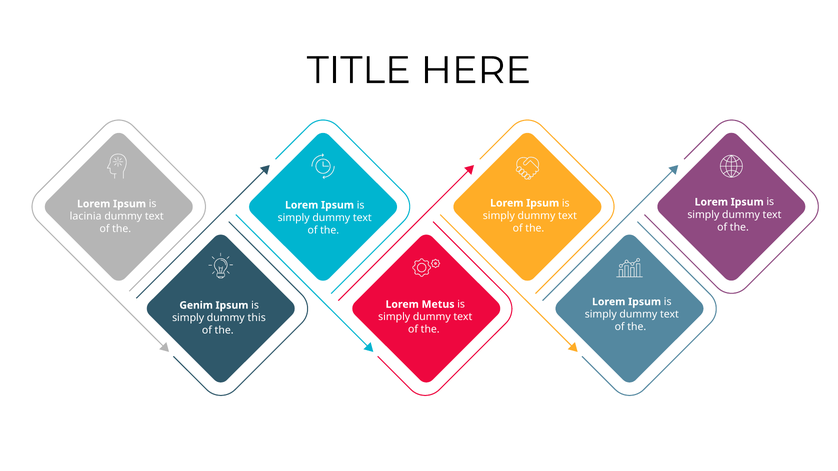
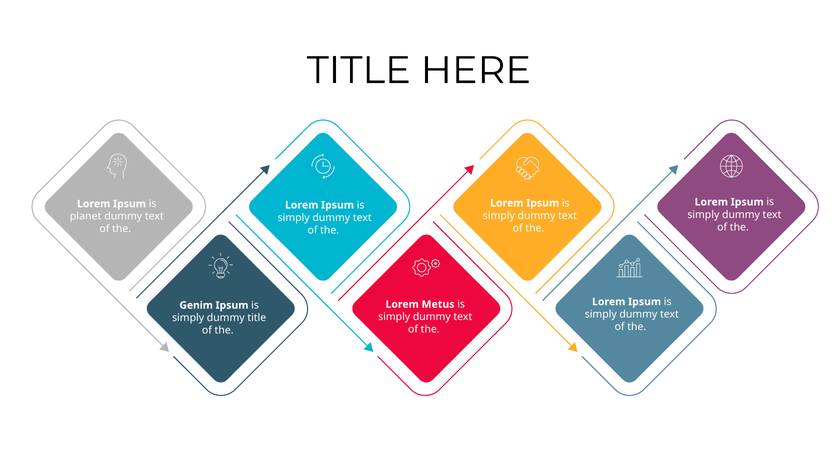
lacinia: lacinia -> planet (86, 217)
dummy this: this -> title (257, 318)
